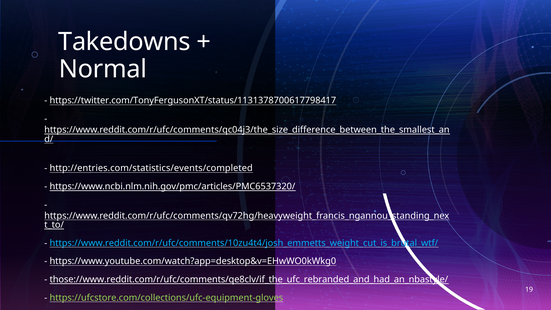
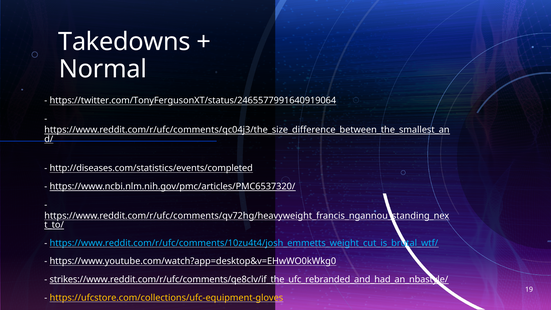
https://twitter.com/TonyFergusonXT/status/1131378700617798417: https://twitter.com/TonyFergusonXT/status/1131378700617798417 -> https://twitter.com/TonyFergusonXT/status/2465577991640919064 (193, 101)
http://entries.com/statistics/events/completed: http://entries.com/statistics/events/completed -> http://diseases.com/statistics/events/completed (151, 168)
those://www.reddit.com/r/ufc/comments/qe8clv/if_the_ufc_rebranded_and_had_an_nbastyle/: those://www.reddit.com/r/ufc/comments/qe8clv/if_the_ufc_rebranded_and_had_an_nbastyle/ -> strikes://www.reddit.com/r/ufc/comments/qe8clv/if_the_ufc_rebranded_and_had_an_nbastyle/ (249, 279)
https://ufcstore.com/collections/ufc-equipment-gloves colour: light green -> yellow (166, 298)
